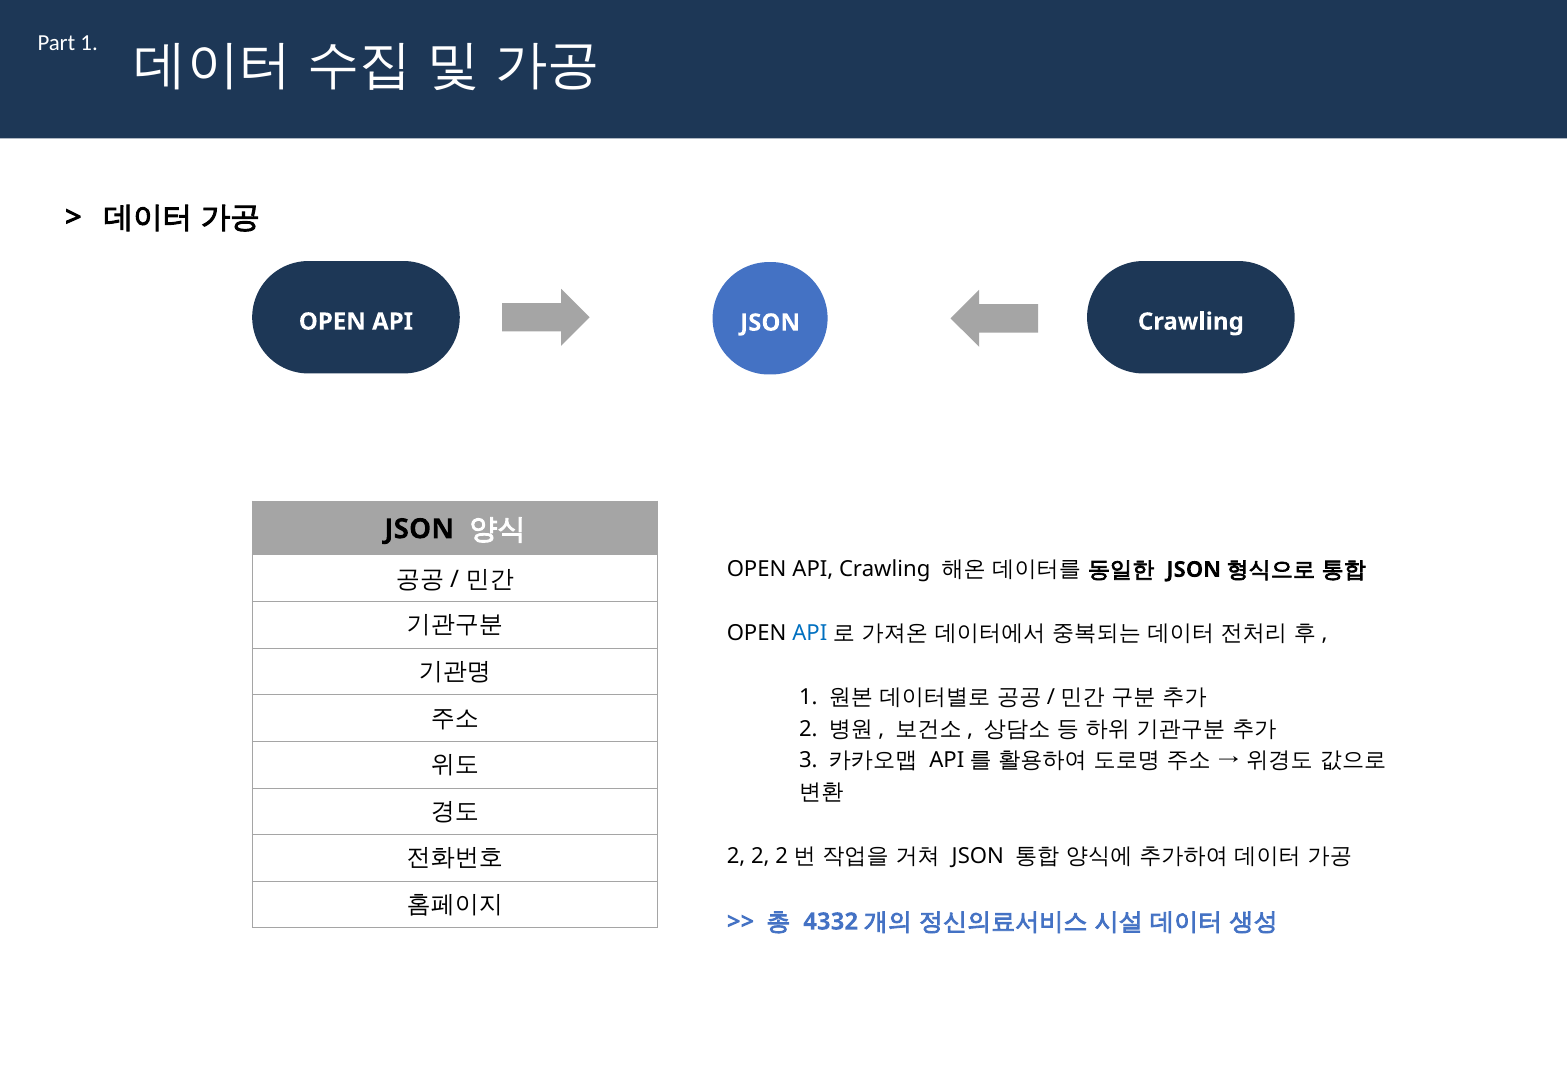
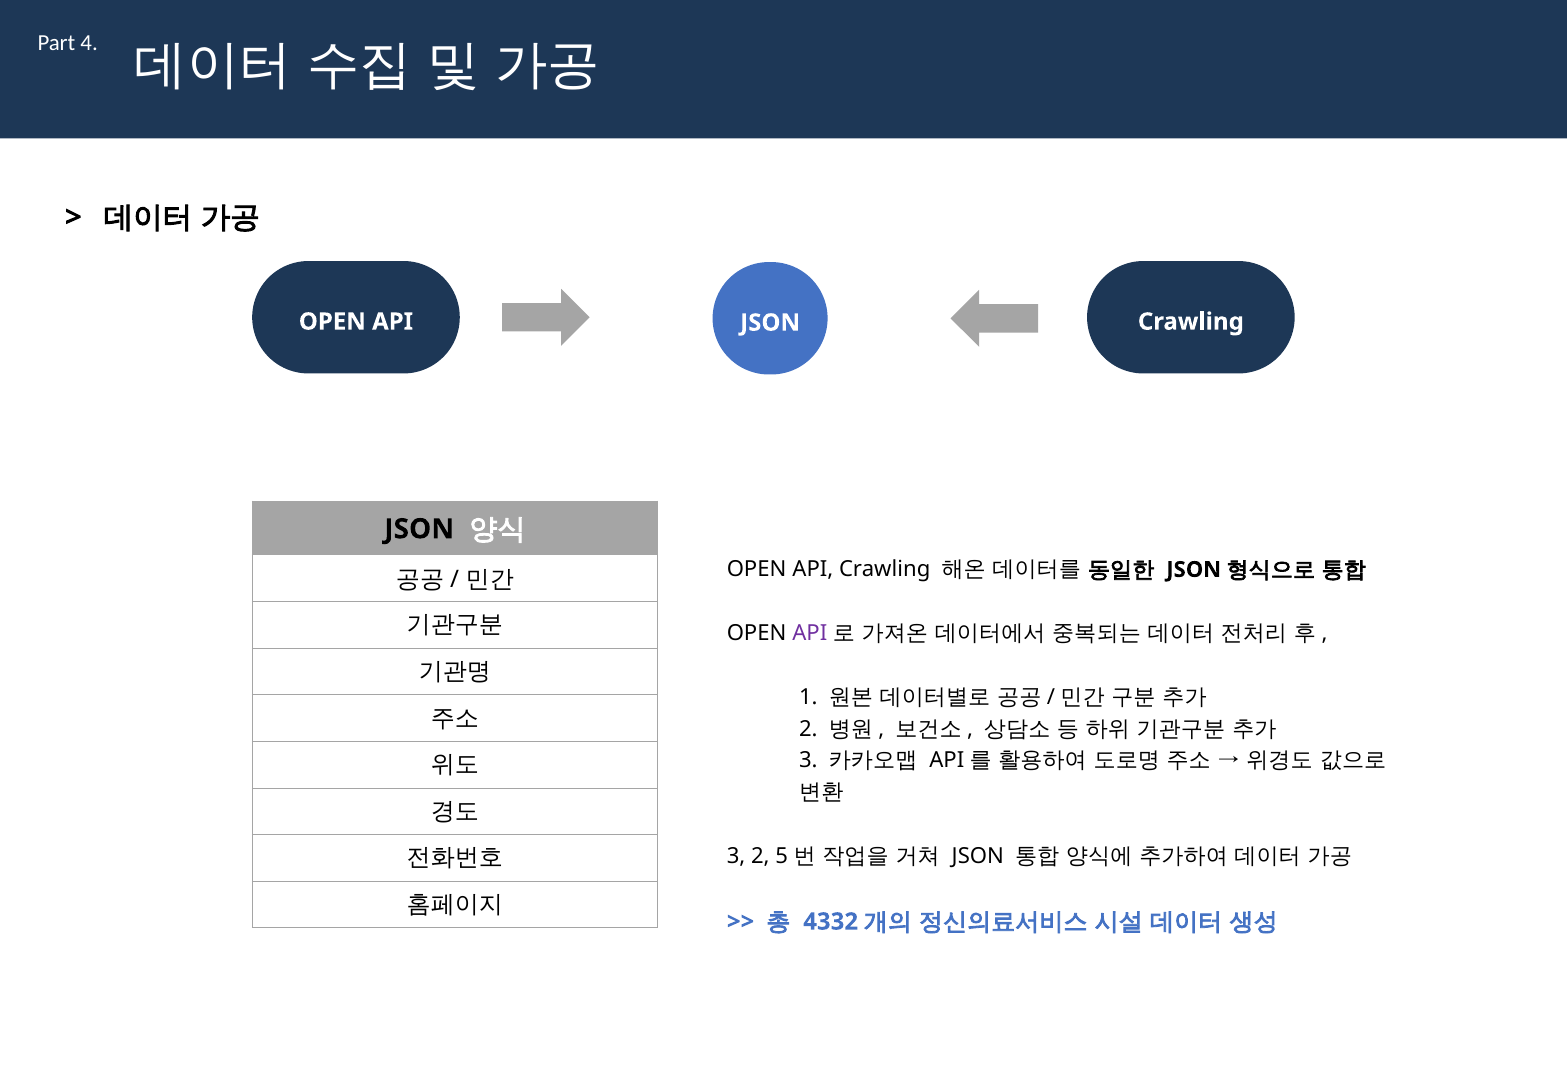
Part 1: 1 -> 4 (89, 43)
API colour: blue -> purple (810, 633)
2: 2 -> 3 (736, 856)
2: 2 -> 5 (782, 856)
